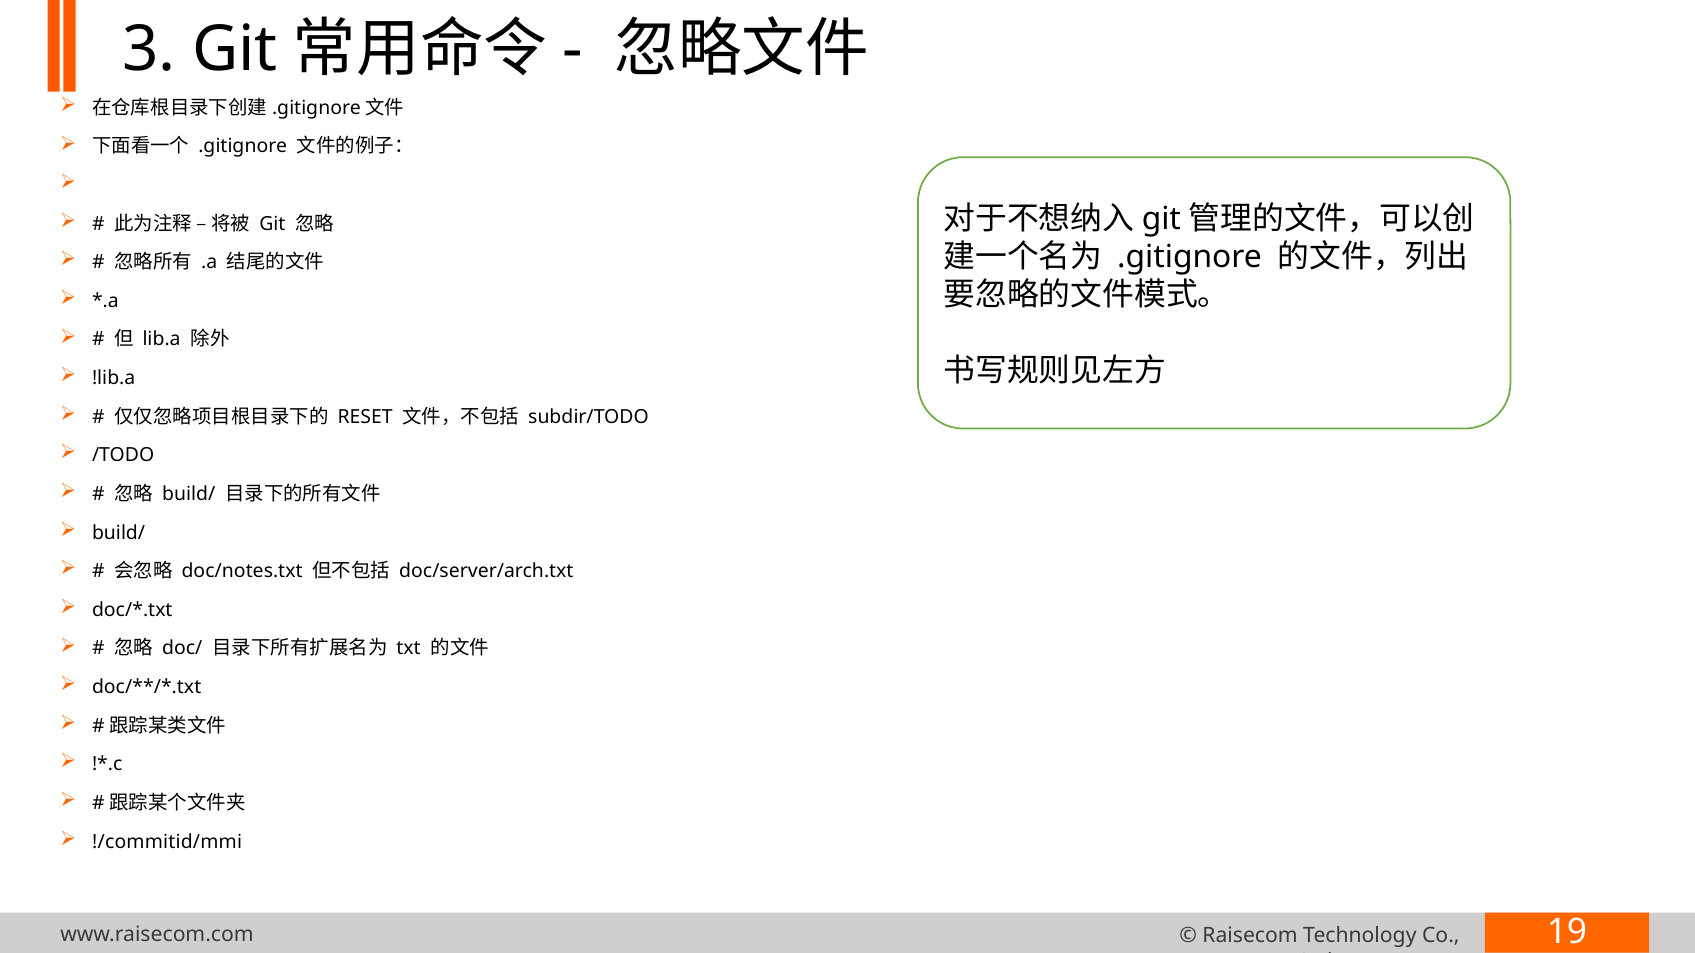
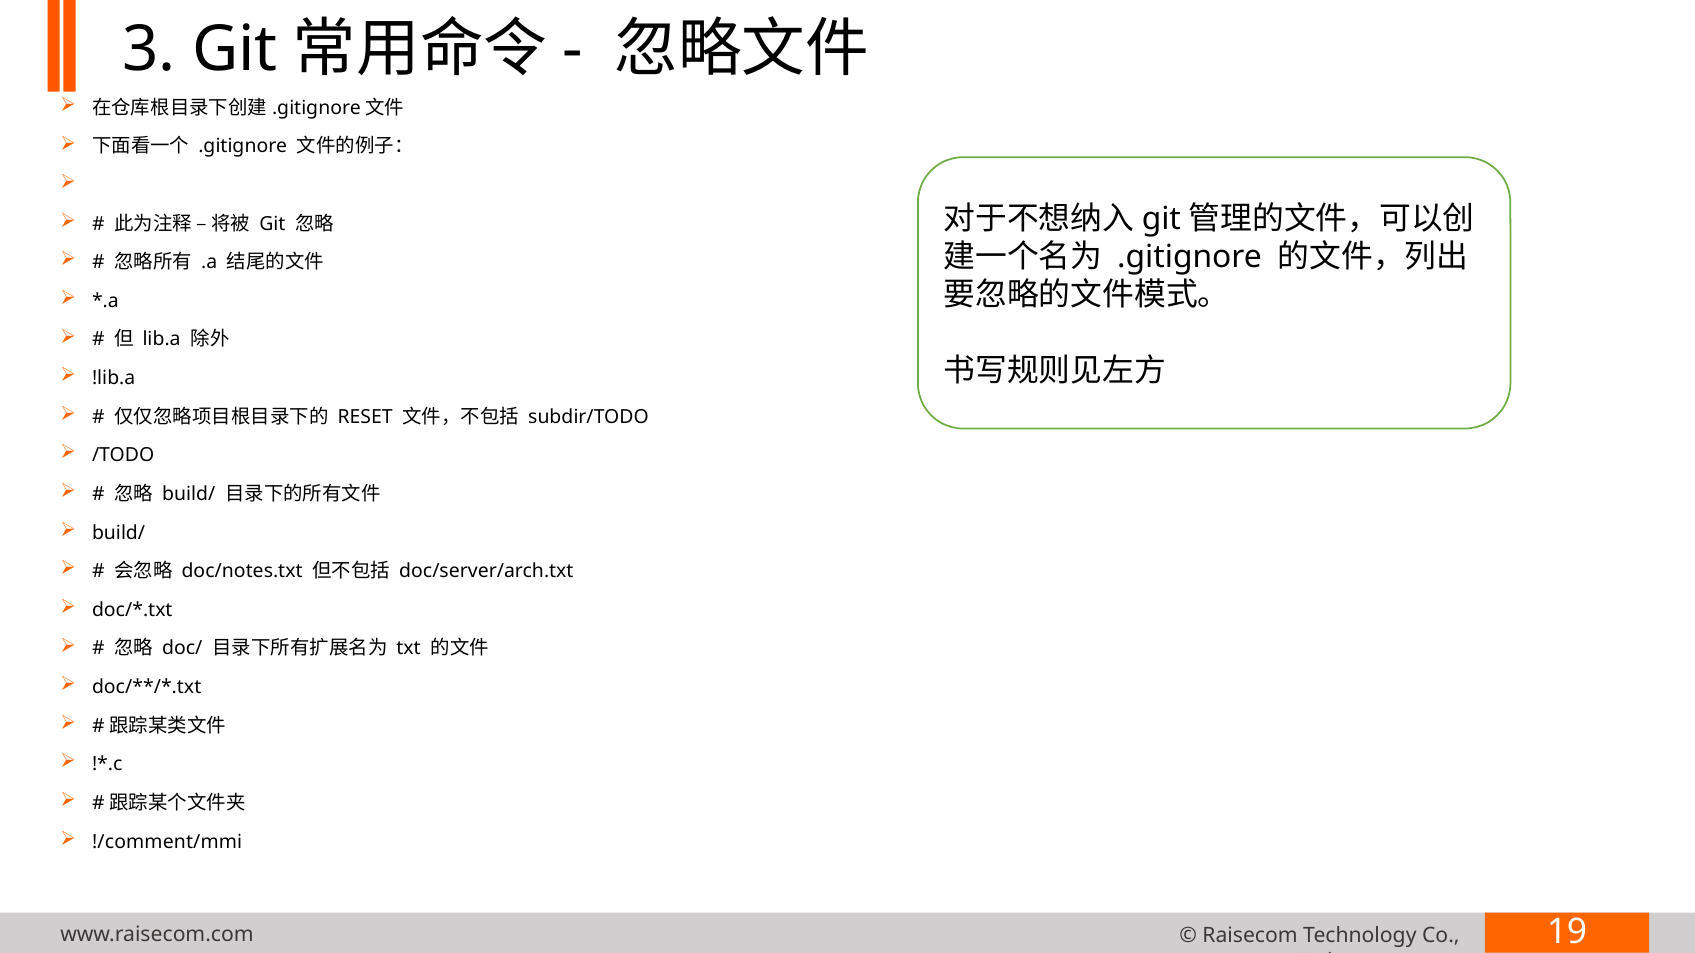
!/commitid/mmi: !/commitid/mmi -> !/comment/mmi (167, 842)
